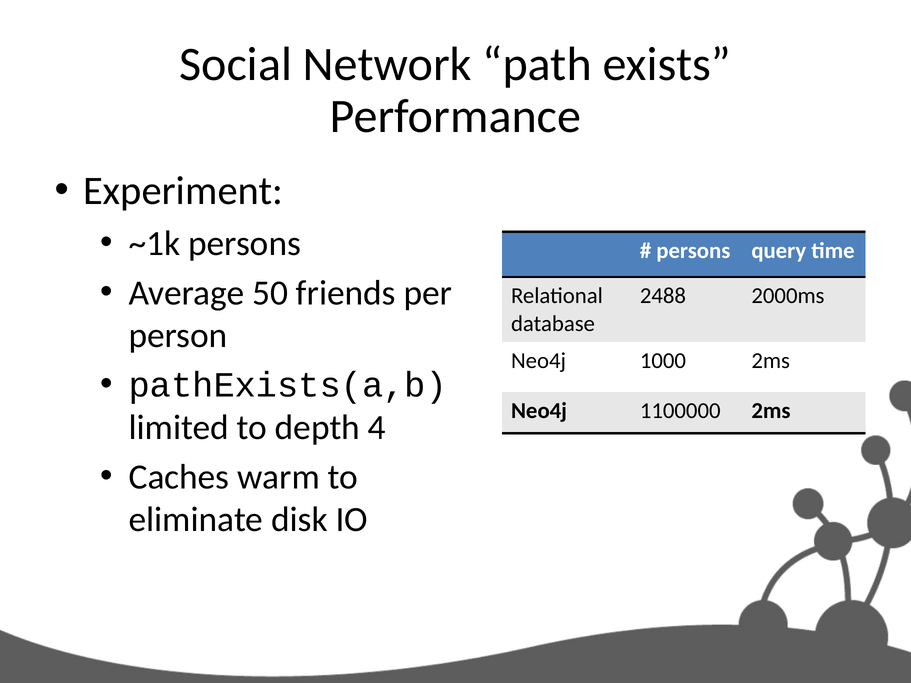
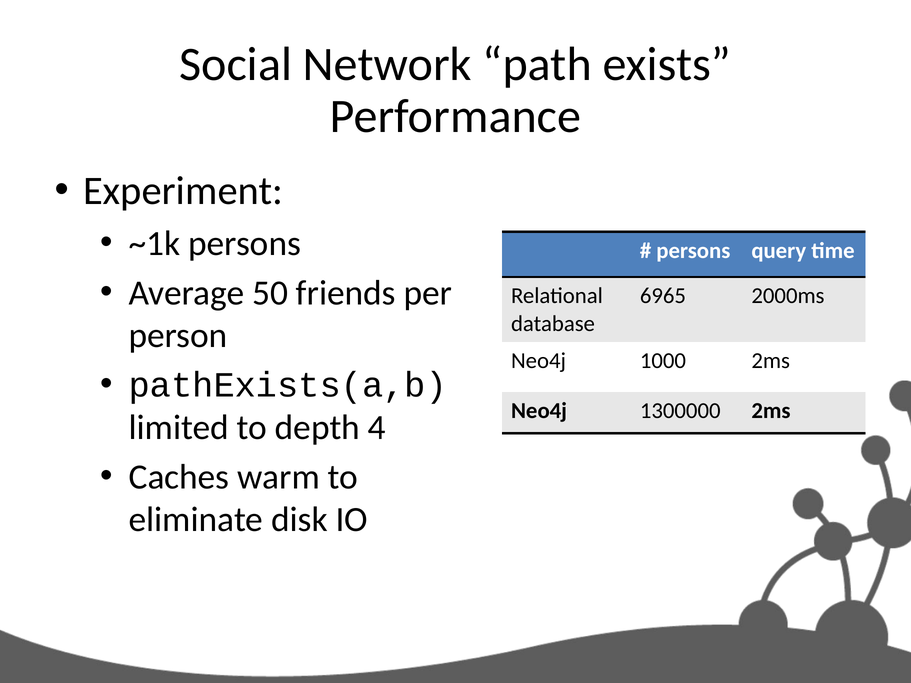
2488: 2488 -> 6965 (663, 296)
1100000: 1100000 -> 1300000 (680, 411)
